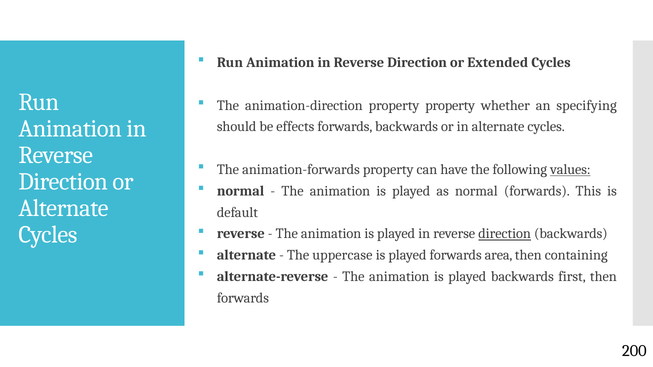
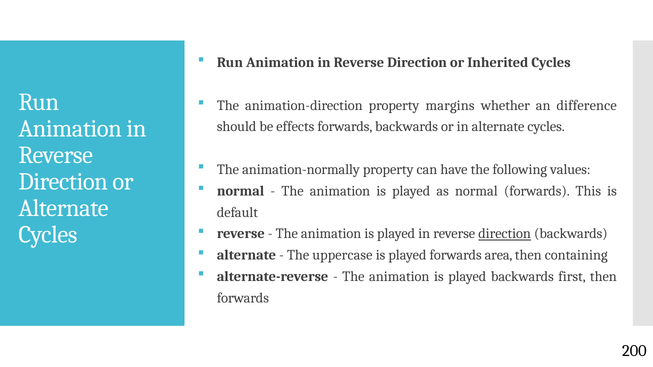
Extended: Extended -> Inherited (498, 63)
property property: property -> margins (450, 105)
specifying: specifying -> difference (587, 105)
animation-forwards: animation-forwards -> animation-normally (301, 170)
values underline: present -> none (570, 170)
